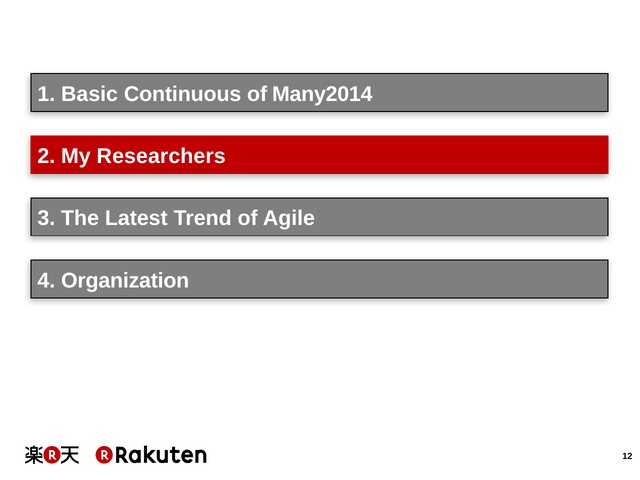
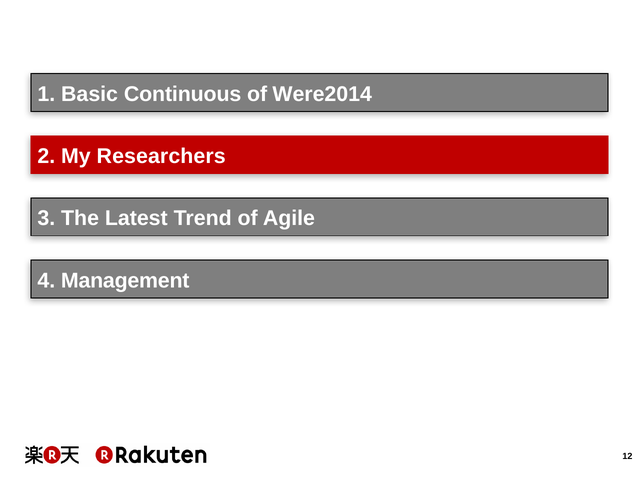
Many2014: Many2014 -> Were2014 (322, 94)
Organization: Organization -> Management (125, 281)
